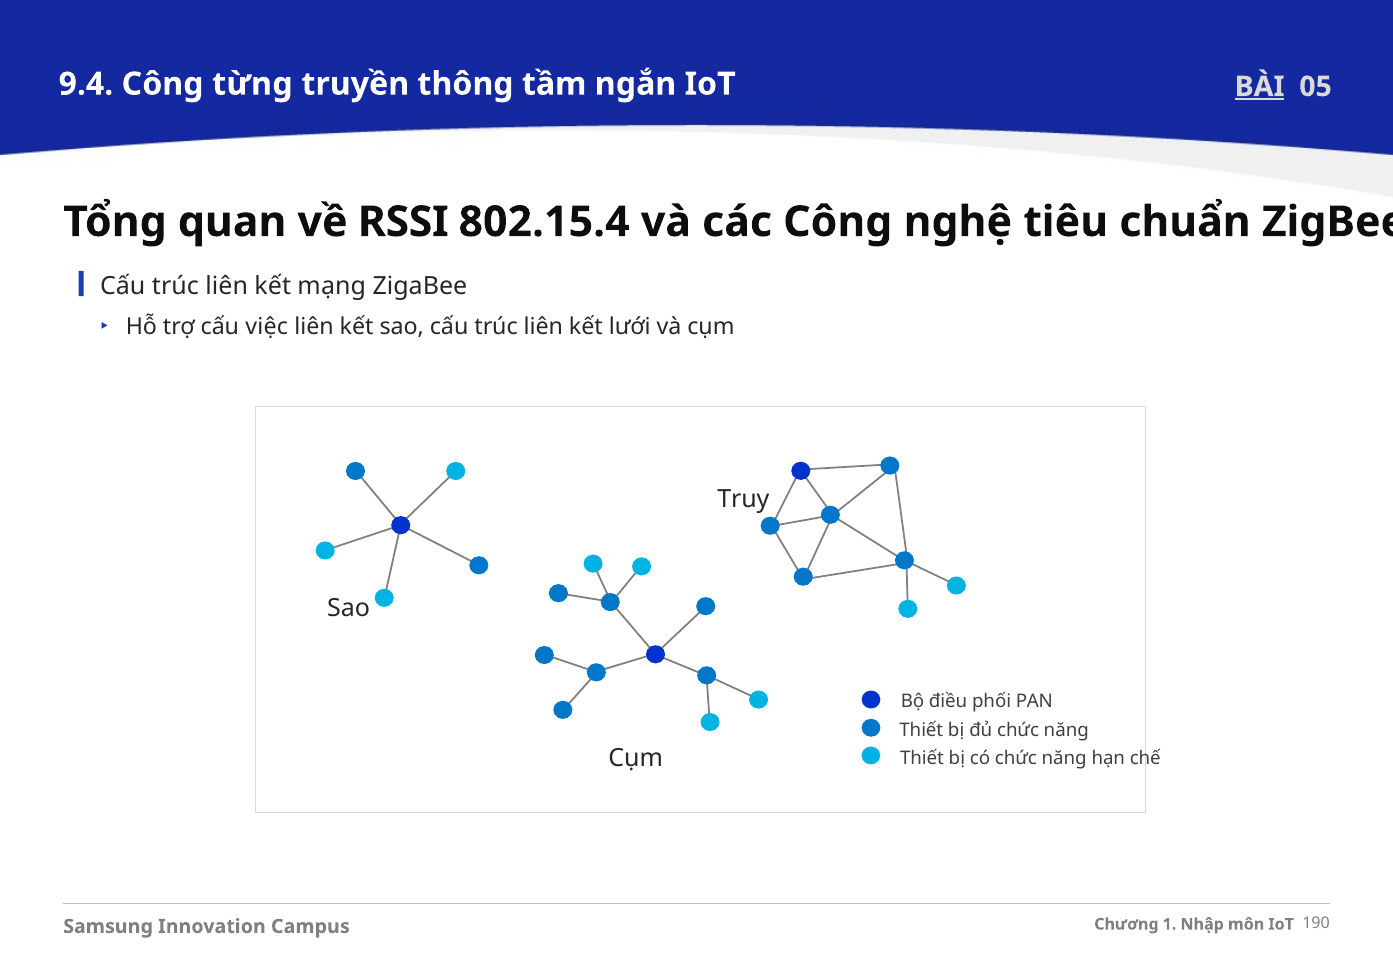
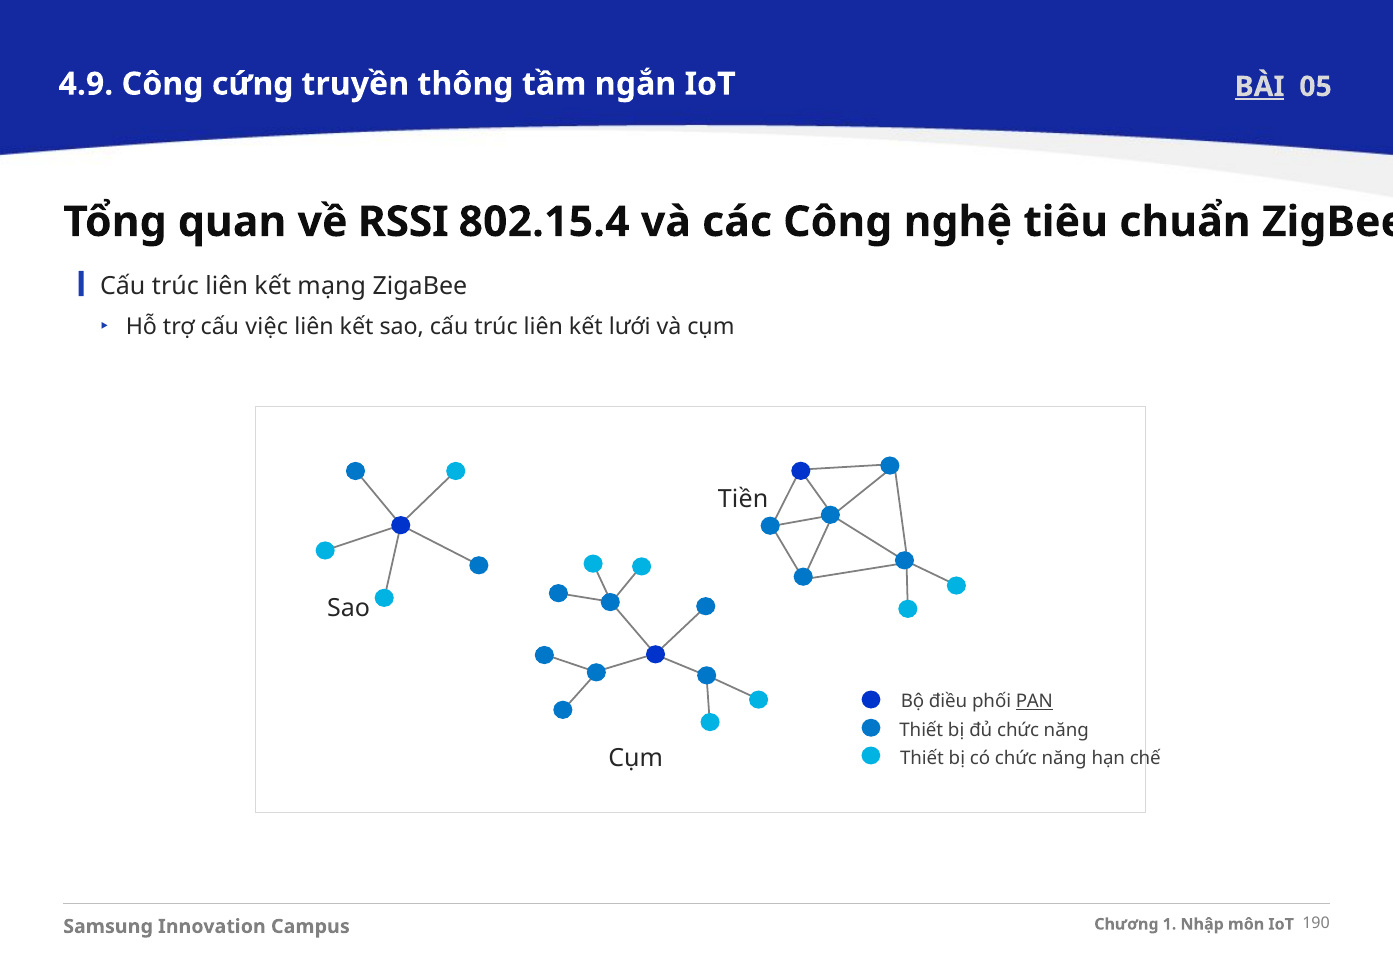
9.4: 9.4 -> 4.9 (86, 84)
từng: từng -> cứng (253, 84)
Truy: Truy -> Tiền (743, 500)
PAN underline: none -> present (1034, 702)
